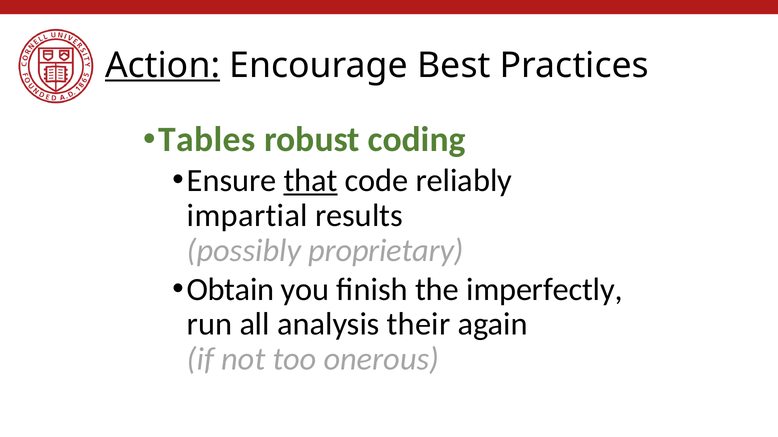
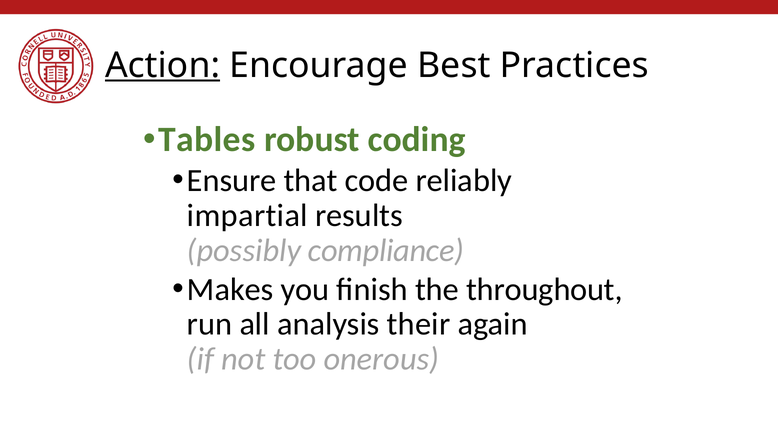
that underline: present -> none (311, 181)
proprietary: proprietary -> compliance (386, 251)
Obtain: Obtain -> Makes (230, 290)
imperfectly: imperfectly -> throughout (544, 290)
